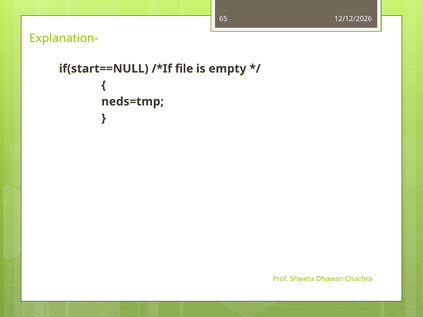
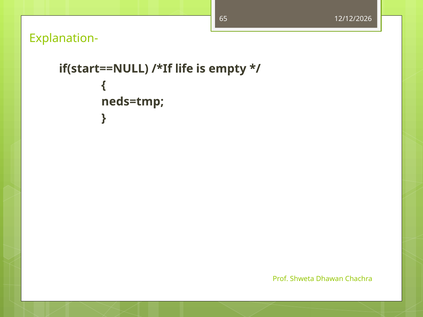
file: file -> life (184, 69)
